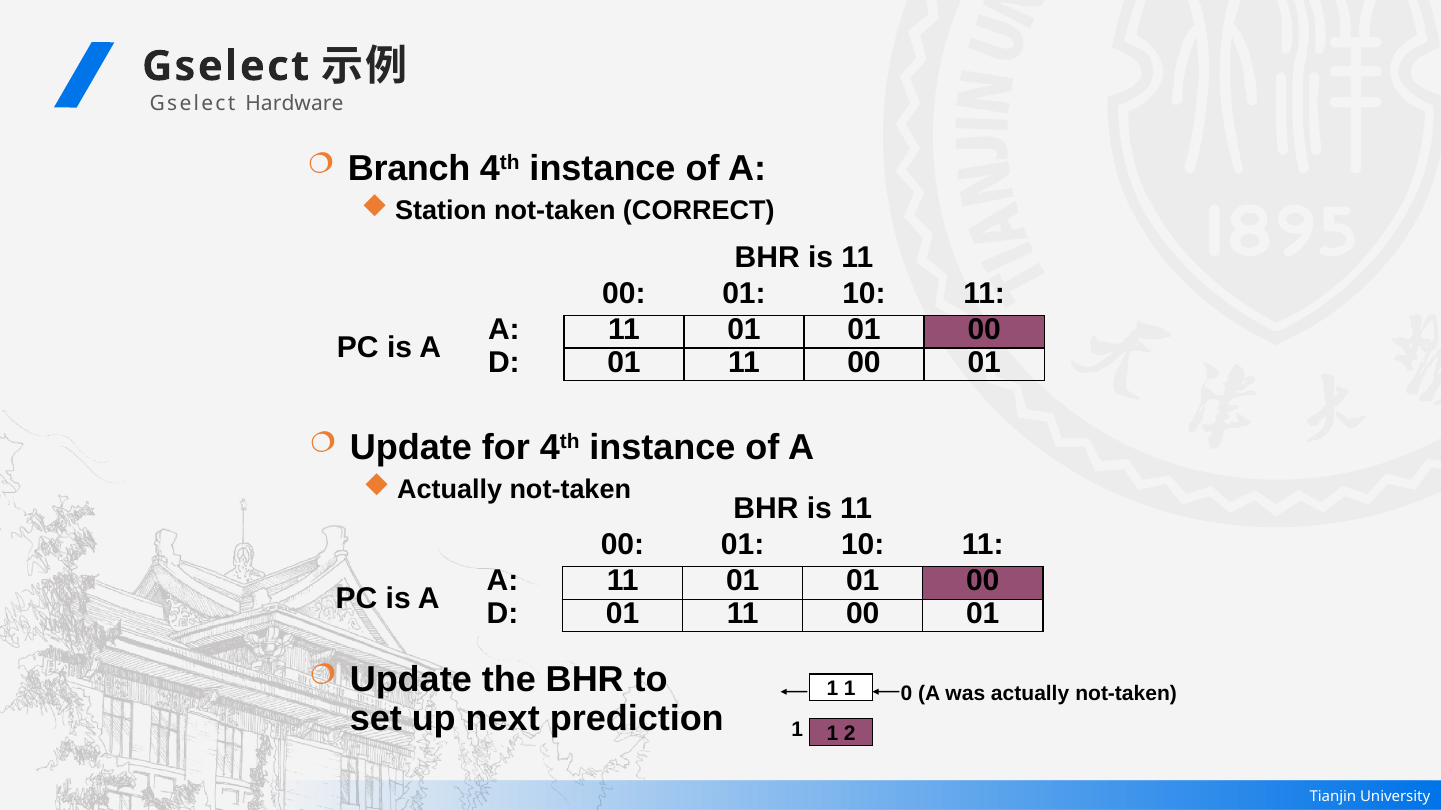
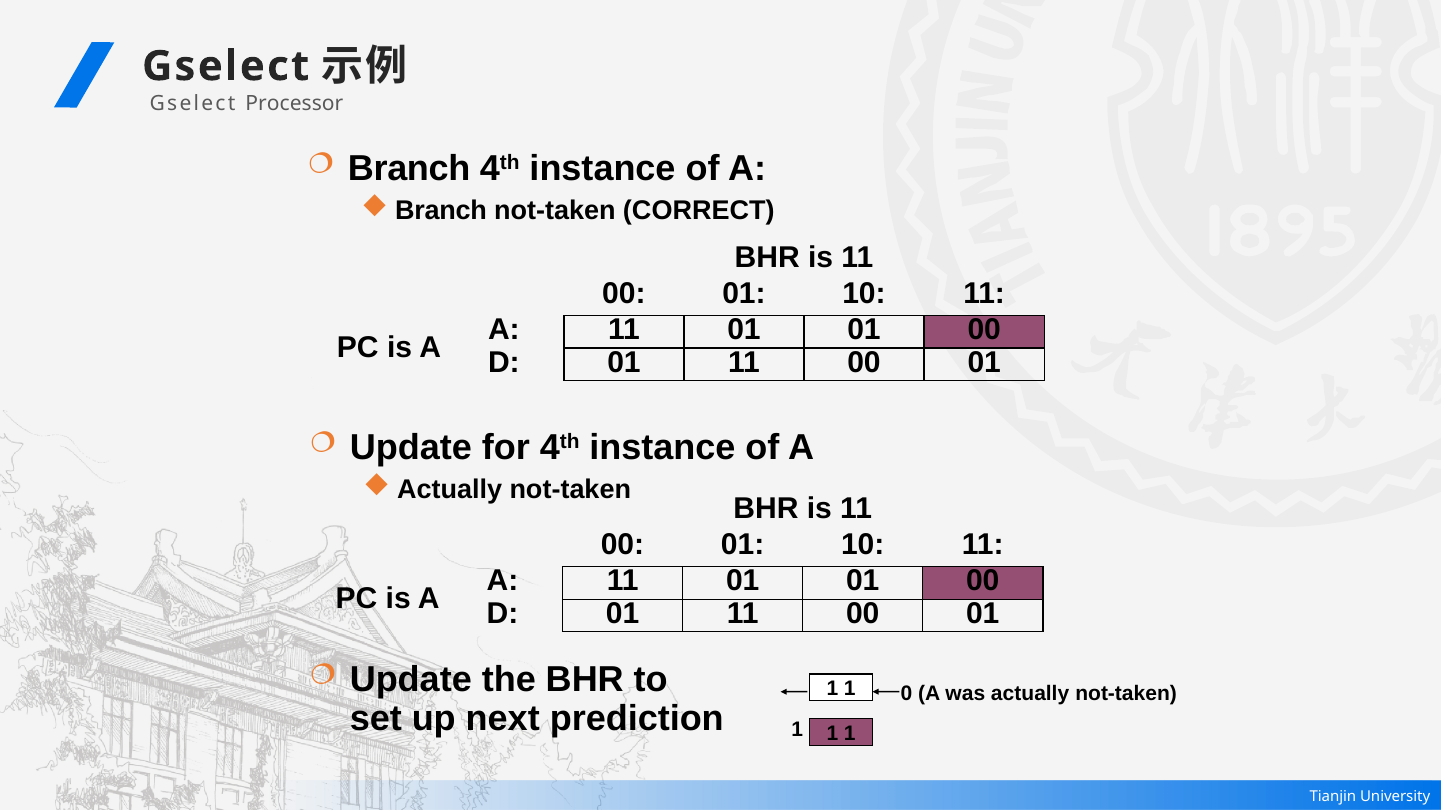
Hardware: Hardware -> Processor (294, 104)
Station: Station -> Branch (441, 211)
2: 2 -> 1 (850, 734)
